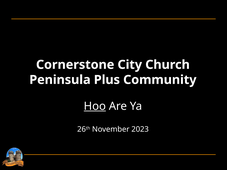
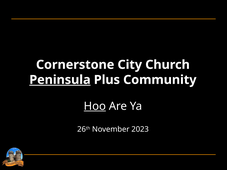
Peninsula underline: none -> present (60, 80)
